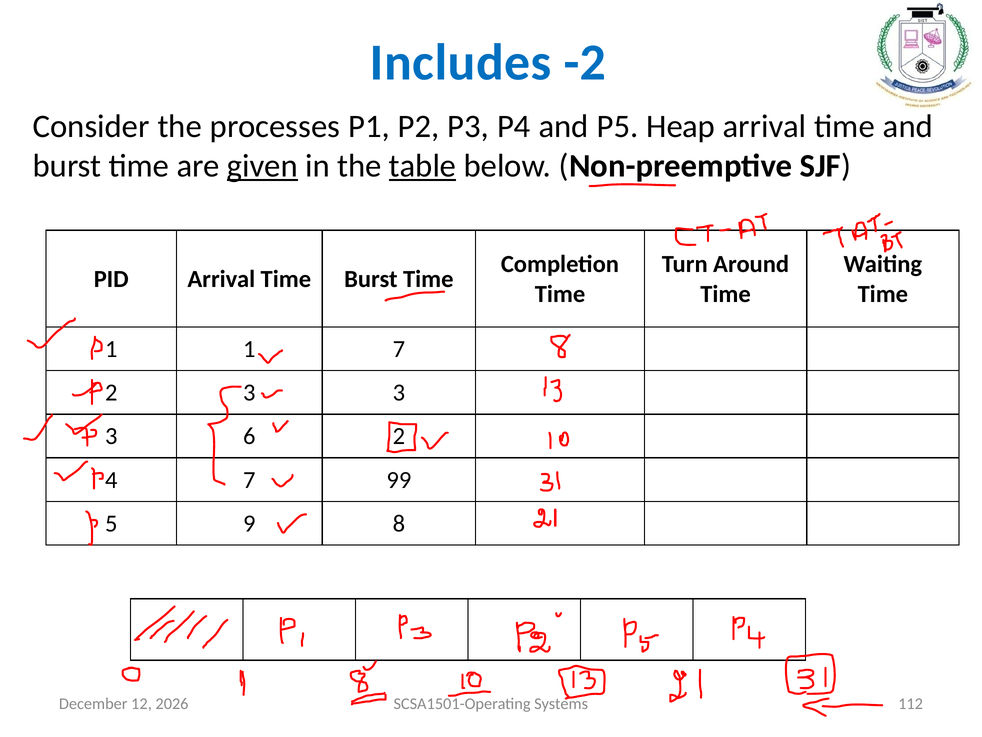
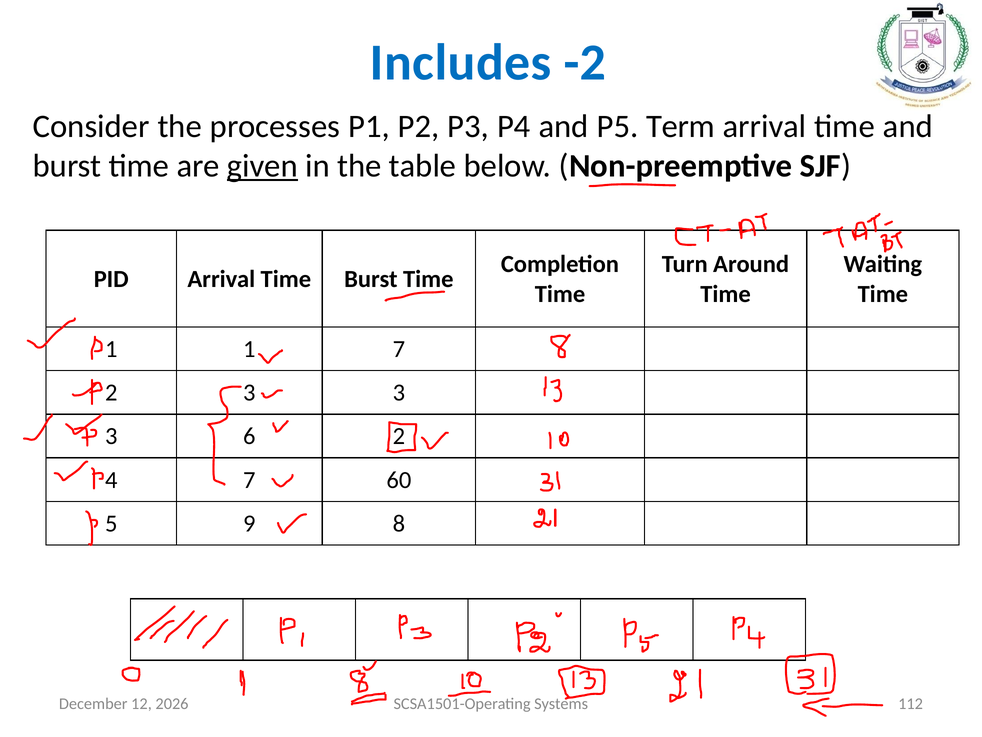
Heap: Heap -> Term (681, 126)
table underline: present -> none (423, 166)
99: 99 -> 60 (399, 480)
